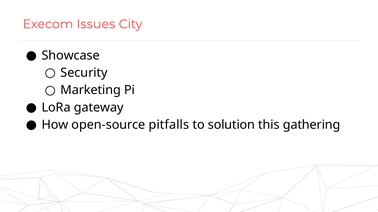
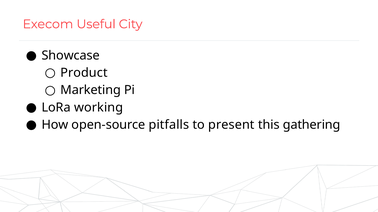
Issues: Issues -> Useful (96, 24)
Security: Security -> Product (84, 73)
gateway: gateway -> working (99, 108)
solution: solution -> present (231, 125)
